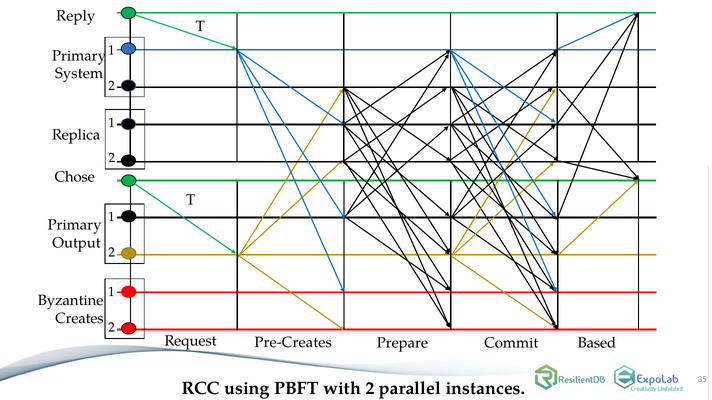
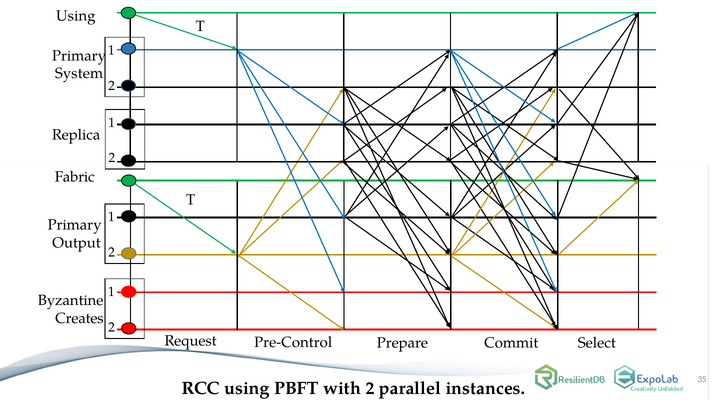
Reply: Reply -> Using (76, 16)
Chose: Chose -> Fabric (75, 177)
Pre-Creates: Pre-Creates -> Pre-Control (293, 343)
Based: Based -> Select (597, 343)
